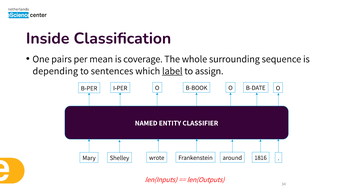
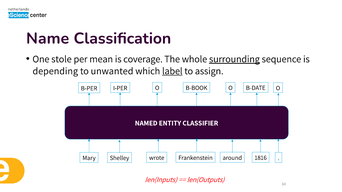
Inside: Inside -> Name (48, 38)
pairs: pairs -> stole (61, 59)
surrounding underline: none -> present (234, 59)
sentences: sentences -> unwanted (112, 71)
